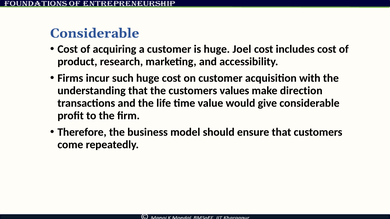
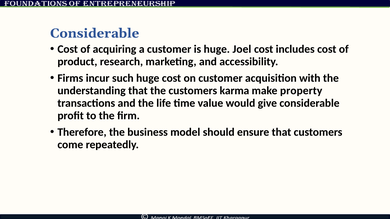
values: values -> karma (234, 91)
direction: direction -> property (301, 91)
